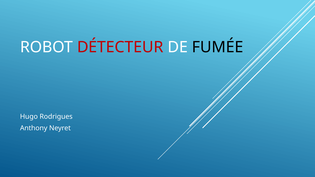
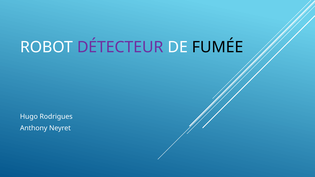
DÉTECTEUR colour: red -> purple (120, 47)
